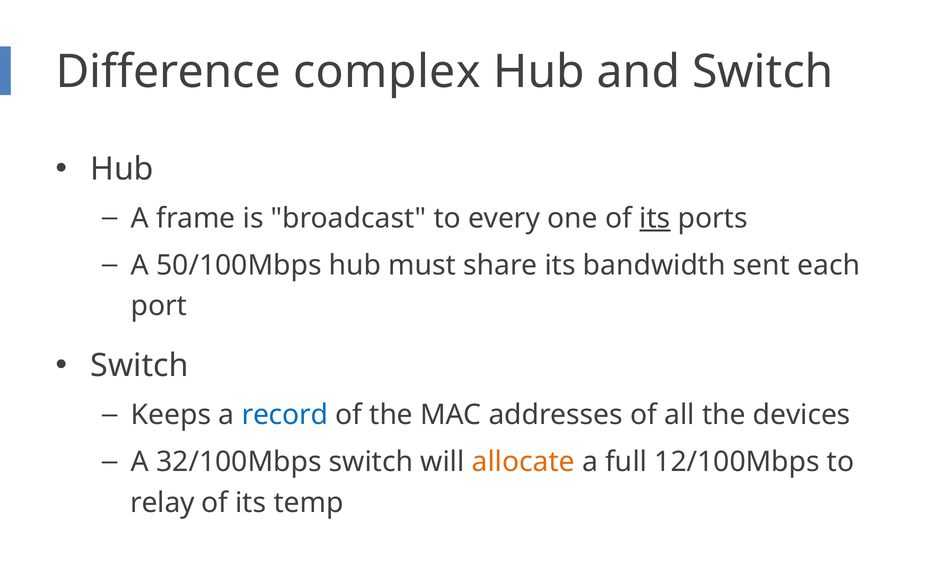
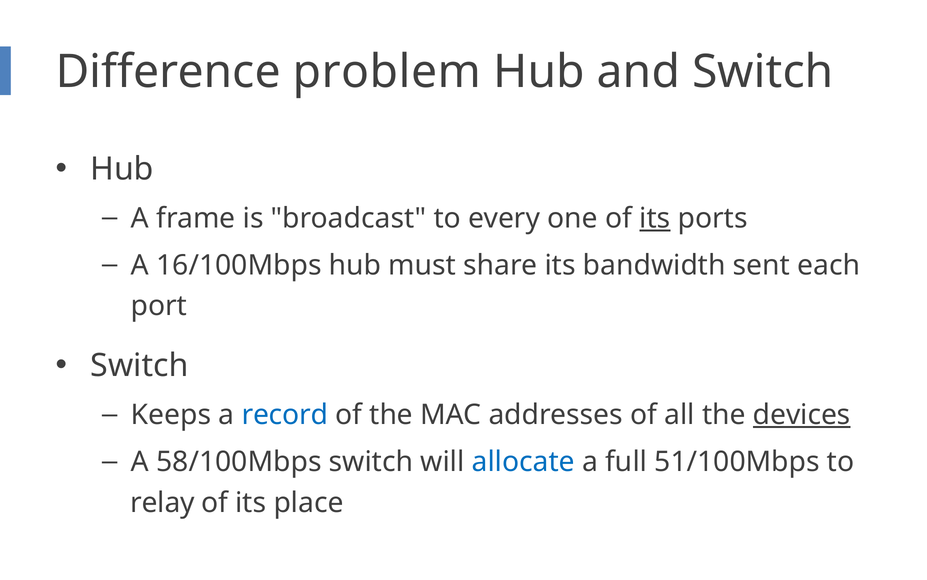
complex: complex -> problem (387, 72)
50/100Mbps: 50/100Mbps -> 16/100Mbps (239, 265)
devices underline: none -> present (802, 414)
32/100Mbps: 32/100Mbps -> 58/100Mbps (239, 461)
allocate colour: orange -> blue (523, 461)
12/100Mbps: 12/100Mbps -> 51/100Mbps (737, 461)
temp: temp -> place (309, 502)
